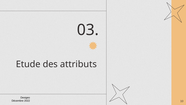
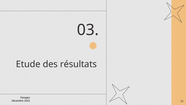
attributs: attributs -> résultats (78, 64)
